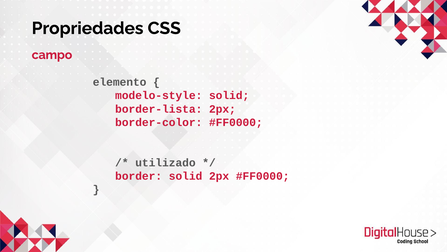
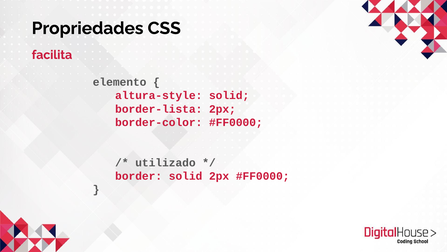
campo: campo -> facilita (52, 55)
modelo-style: modelo-style -> altura-style (159, 95)
